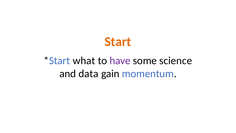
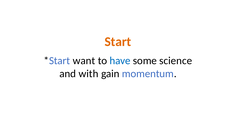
what: what -> want (84, 60)
have colour: purple -> blue (120, 60)
data: data -> with (88, 73)
